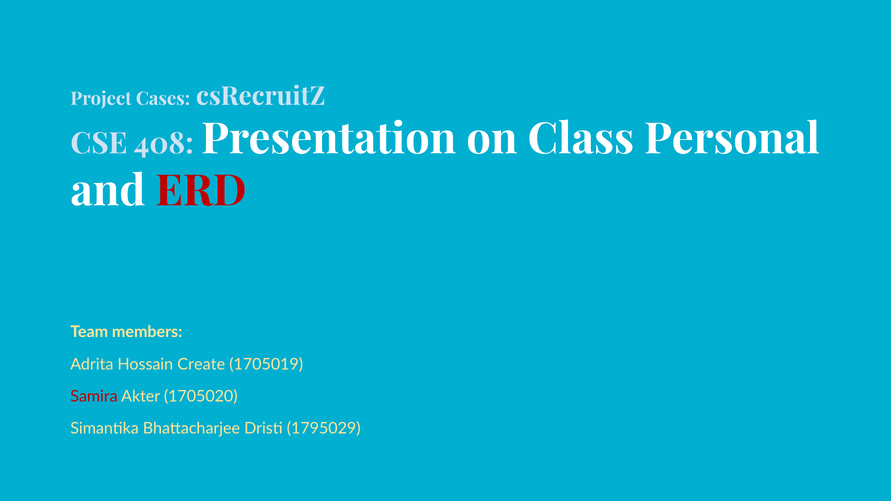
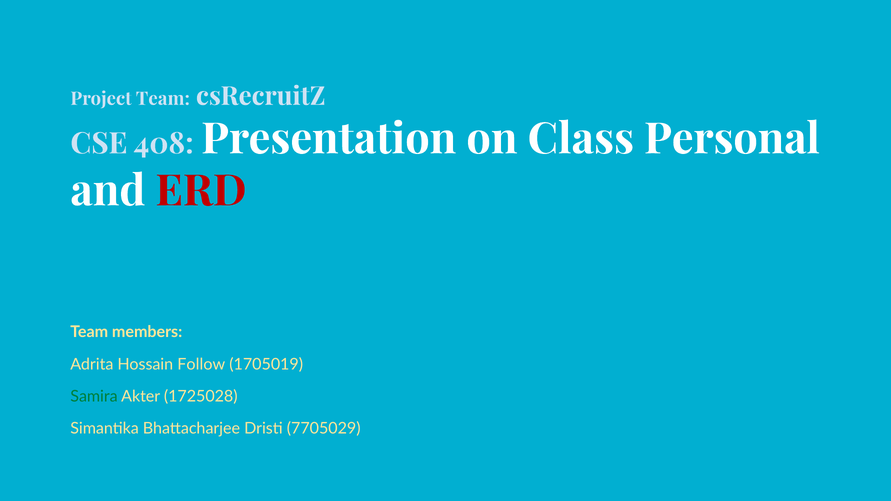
Project Cases: Cases -> Team (163, 99)
Create: Create -> Follow (201, 364)
Samira colour: red -> green (94, 397)
1705020: 1705020 -> 1725028 (201, 397)
1795029: 1795029 -> 7705029 (324, 429)
